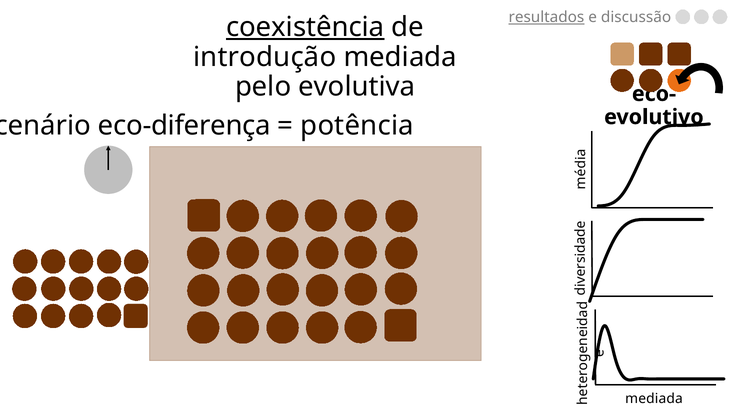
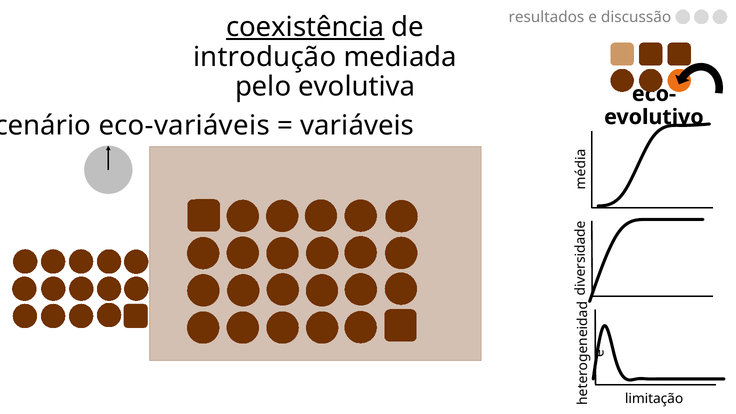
resultados underline: present -> none (546, 17)
eco-diferença: eco-diferença -> eco-variáveis (184, 126)
potência: potência -> variáveis (357, 126)
mediada: mediada -> limitação (654, 399)
